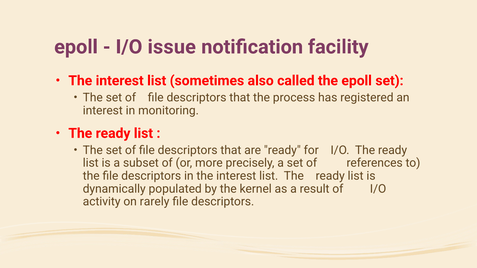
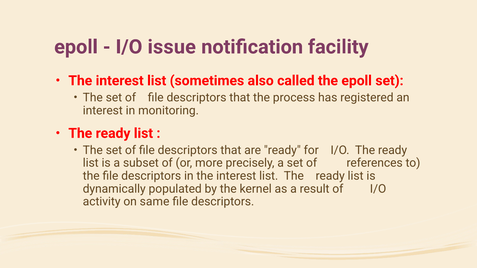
rarely: rarely -> same (155, 202)
